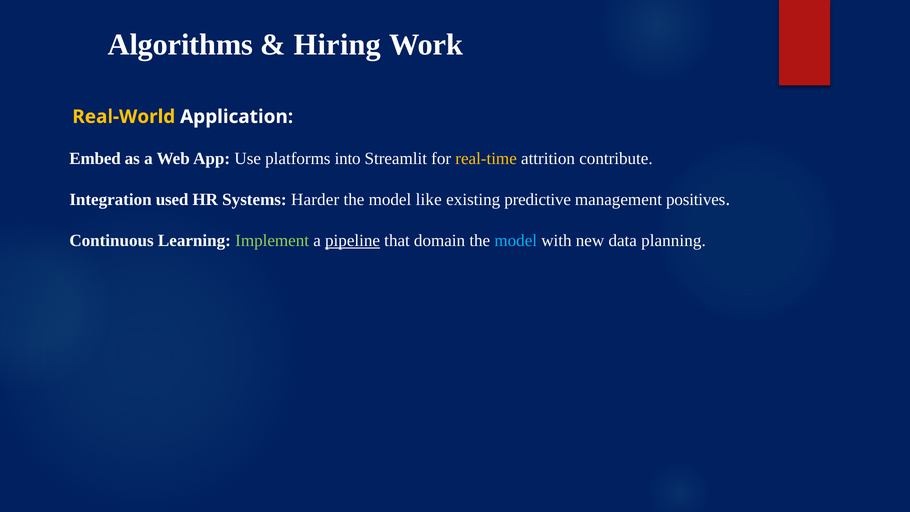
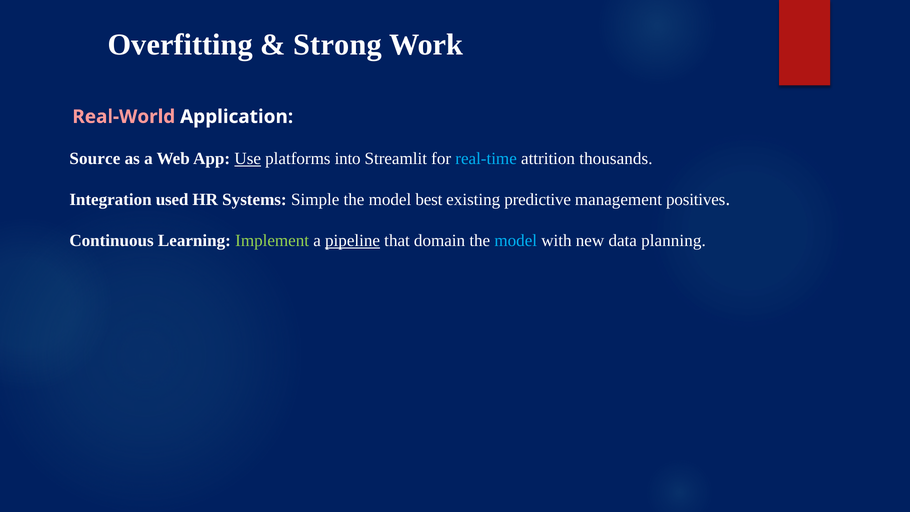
Algorithms: Algorithms -> Overfitting (180, 45)
Hiring: Hiring -> Strong (337, 45)
Real-World colour: yellow -> pink (124, 117)
Embed: Embed -> Source (95, 159)
Use underline: none -> present (248, 159)
real-time colour: yellow -> light blue (486, 159)
contribute: contribute -> thousands (616, 159)
Harder: Harder -> Simple (315, 200)
like: like -> best (429, 200)
